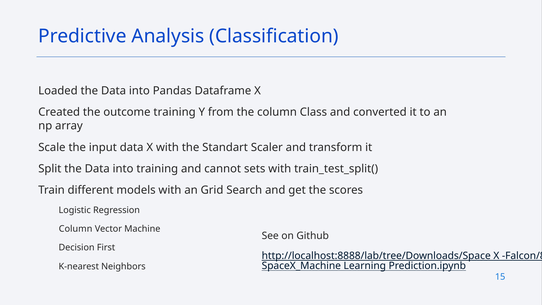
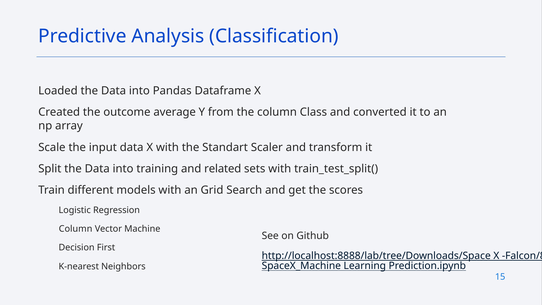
outcome training: training -> average (175, 112)
cannot: cannot -> related (223, 169)
